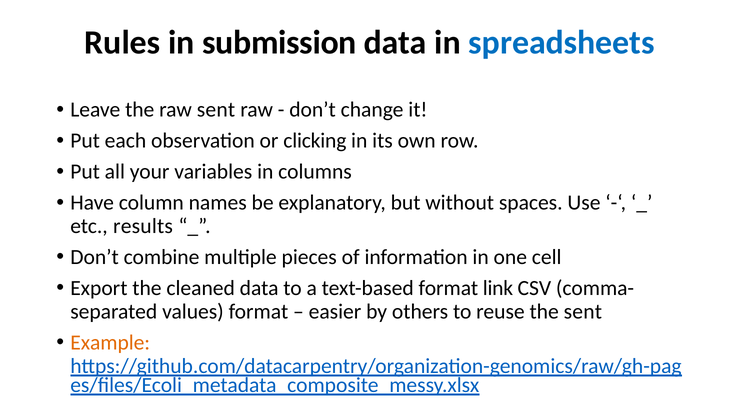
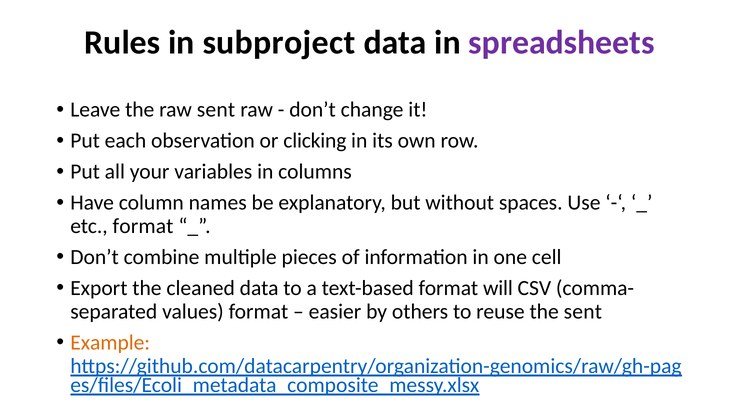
submission: submission -> subproject (279, 43)
spreadsheets colour: blue -> purple (562, 43)
etc results: results -> format (143, 226)
link: link -> will (498, 288)
